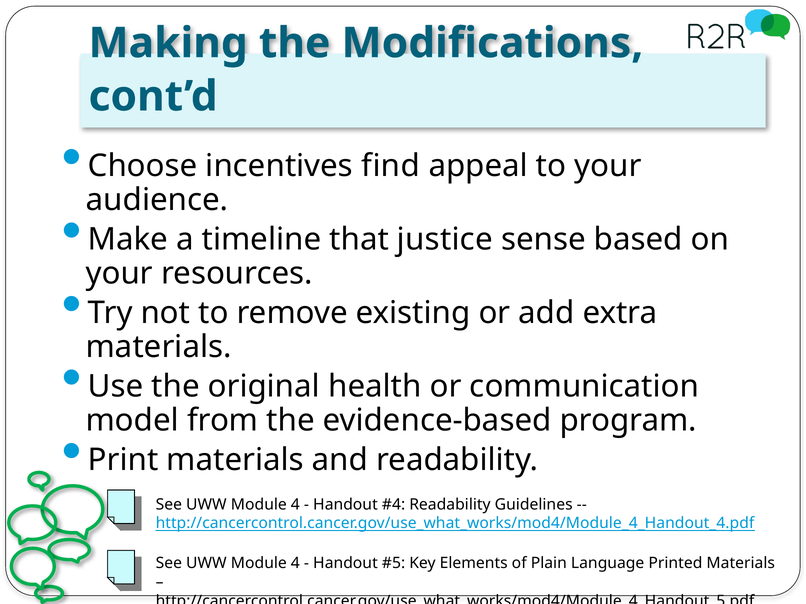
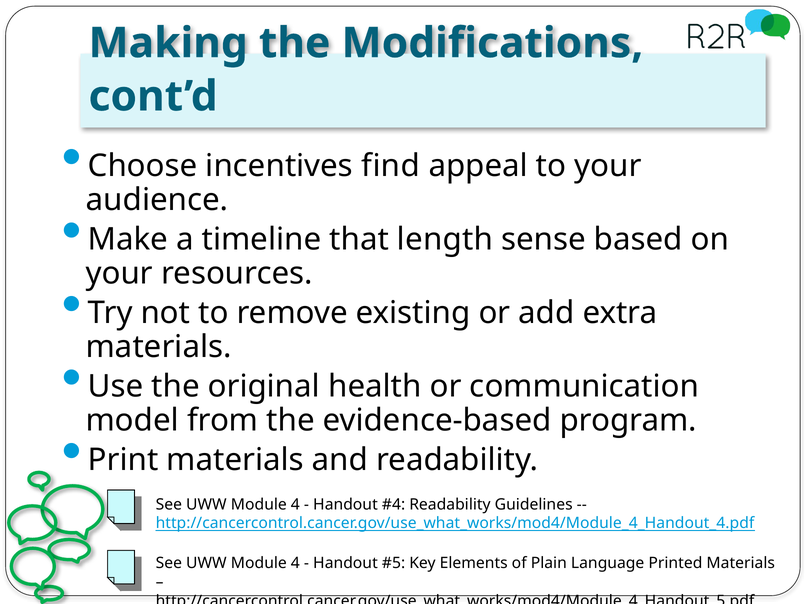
justice: justice -> length (445, 240)
